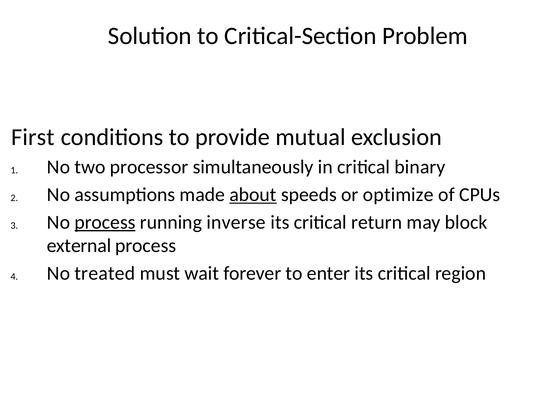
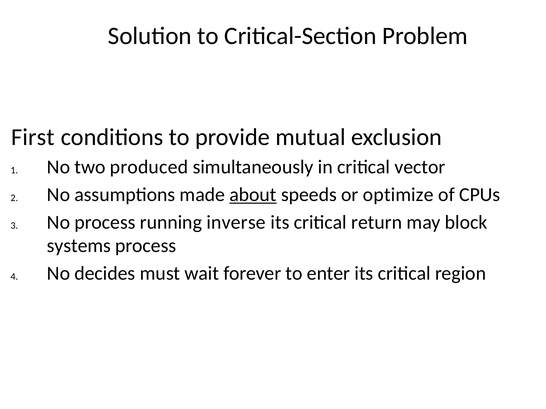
processor: processor -> produced (149, 167)
binary: binary -> vector (420, 167)
process underline: present -> none (105, 222)
external: external -> systems (79, 246)
treated: treated -> decides (105, 274)
